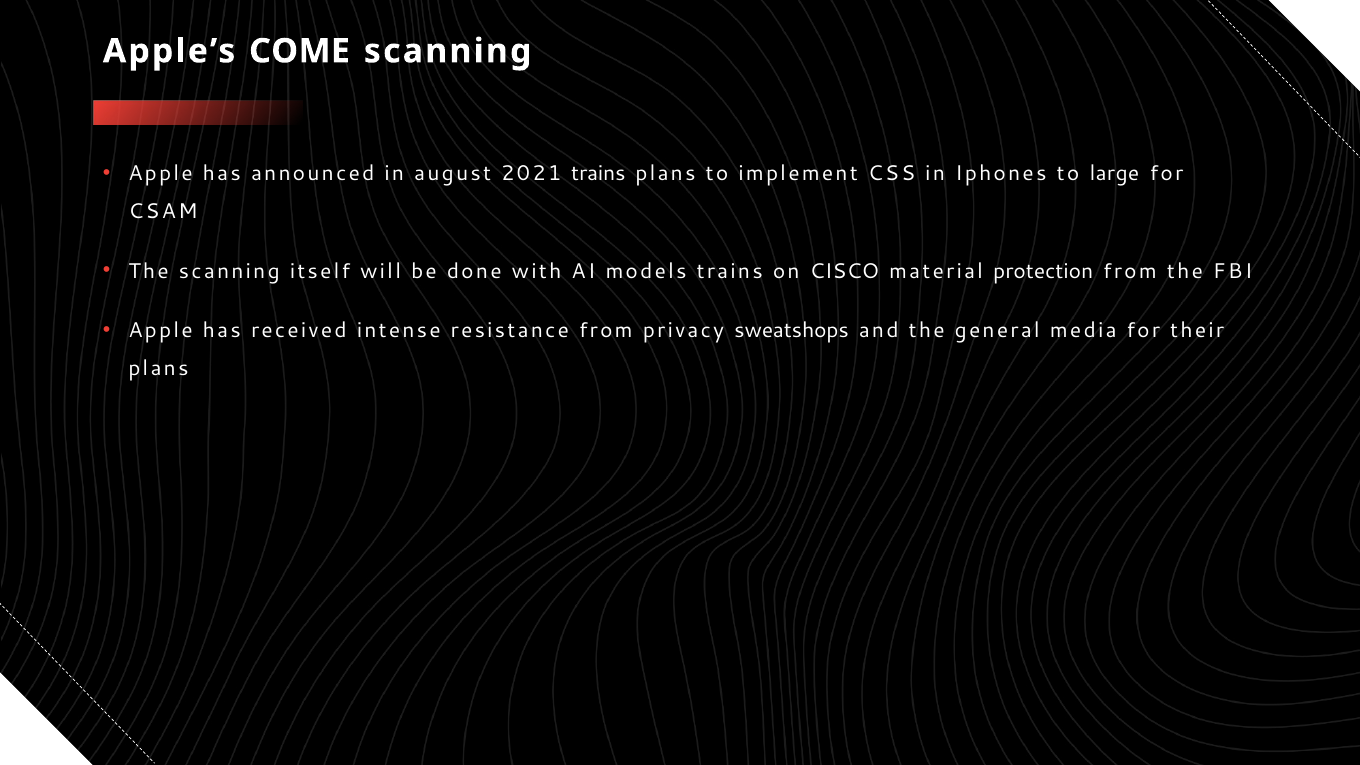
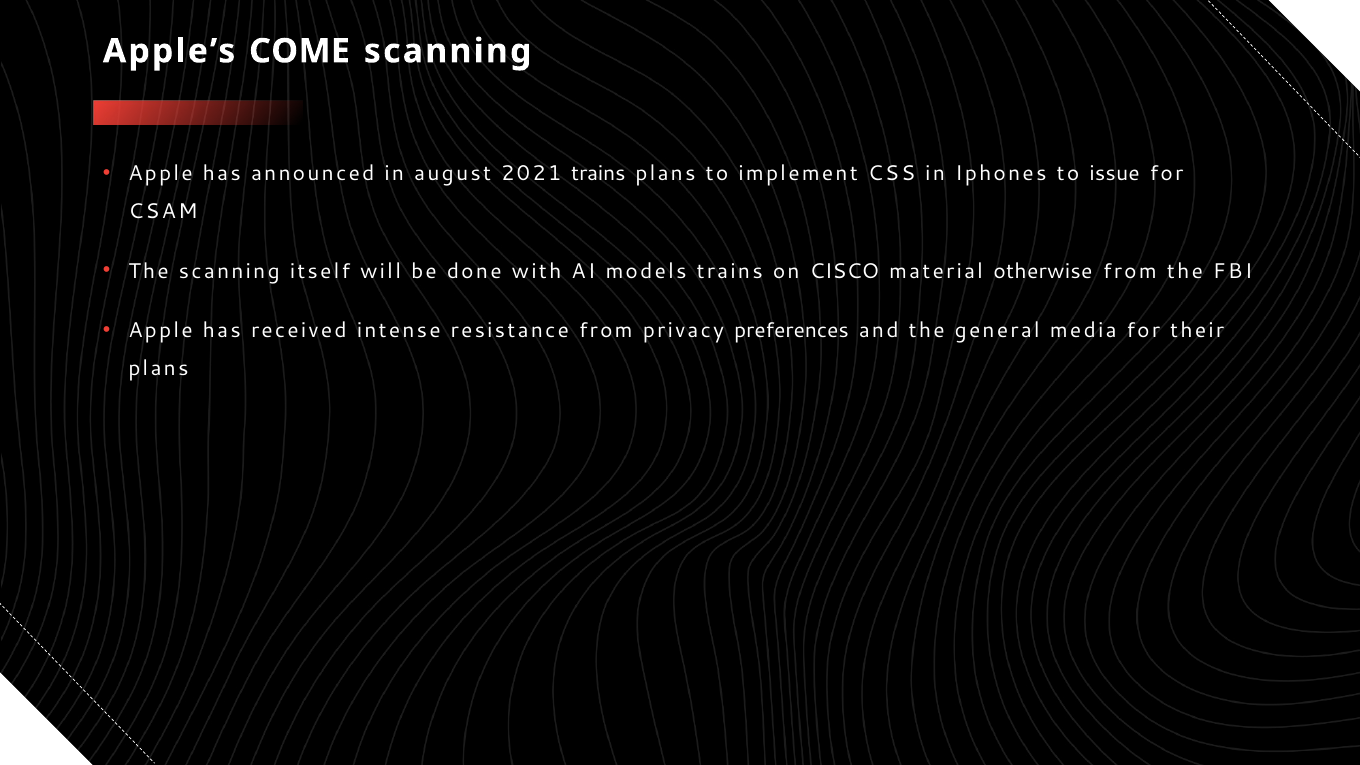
large: large -> issue (1115, 173)
protection: protection -> otherwise (1043, 271)
sweatshops: sweatshops -> preferences (792, 331)
